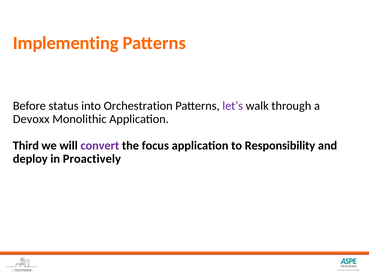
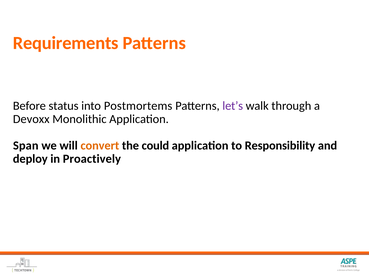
Implementing: Implementing -> Requirements (66, 43)
Orchestration: Orchestration -> Postmortems (138, 106)
Third: Third -> Span (26, 145)
convert colour: purple -> orange (100, 145)
focus: focus -> could (155, 145)
